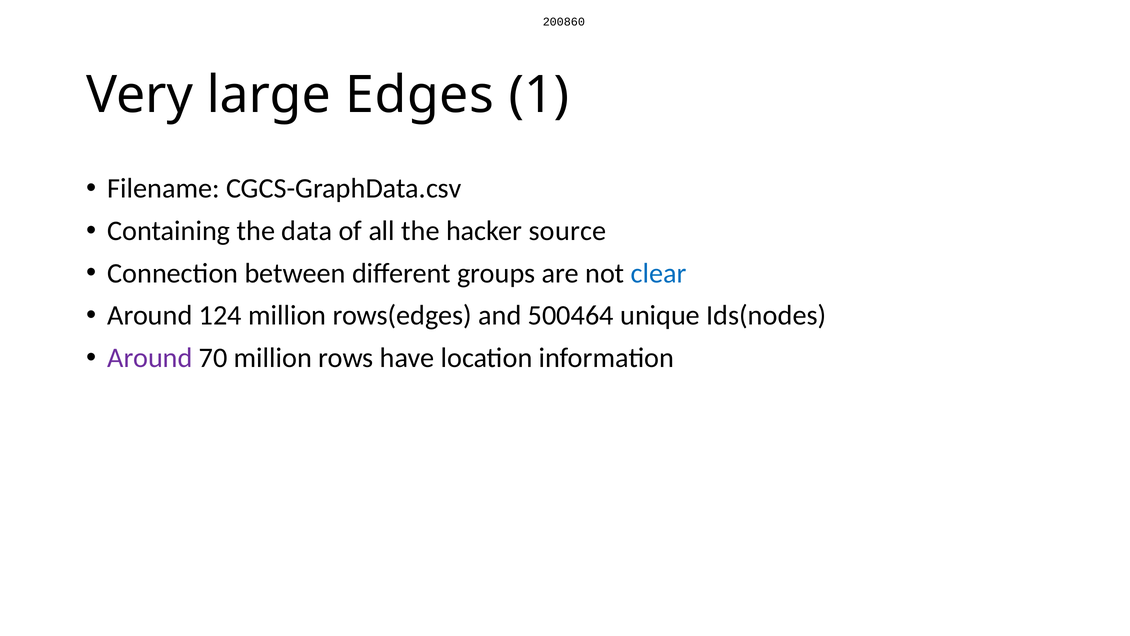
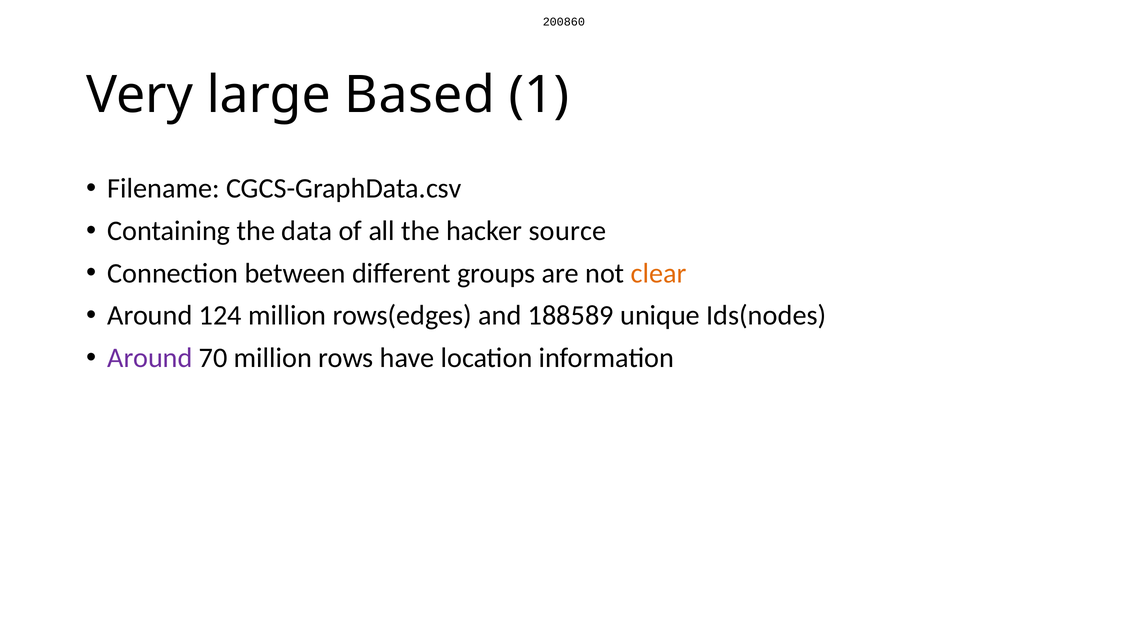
Edges: Edges -> Based (420, 95)
clear colour: blue -> orange (659, 273)
500464: 500464 -> 188589 (571, 315)
